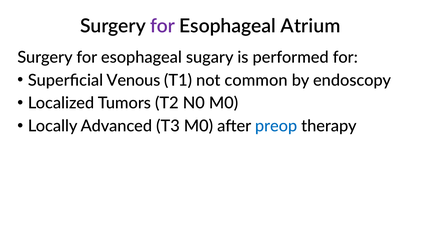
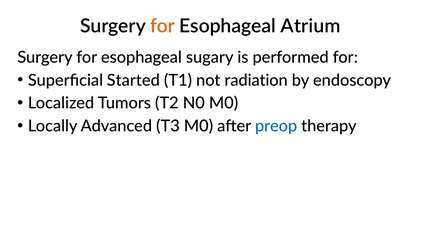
for colour: purple -> orange (163, 26)
Venous: Venous -> Started (133, 80)
common: common -> radiation (256, 80)
